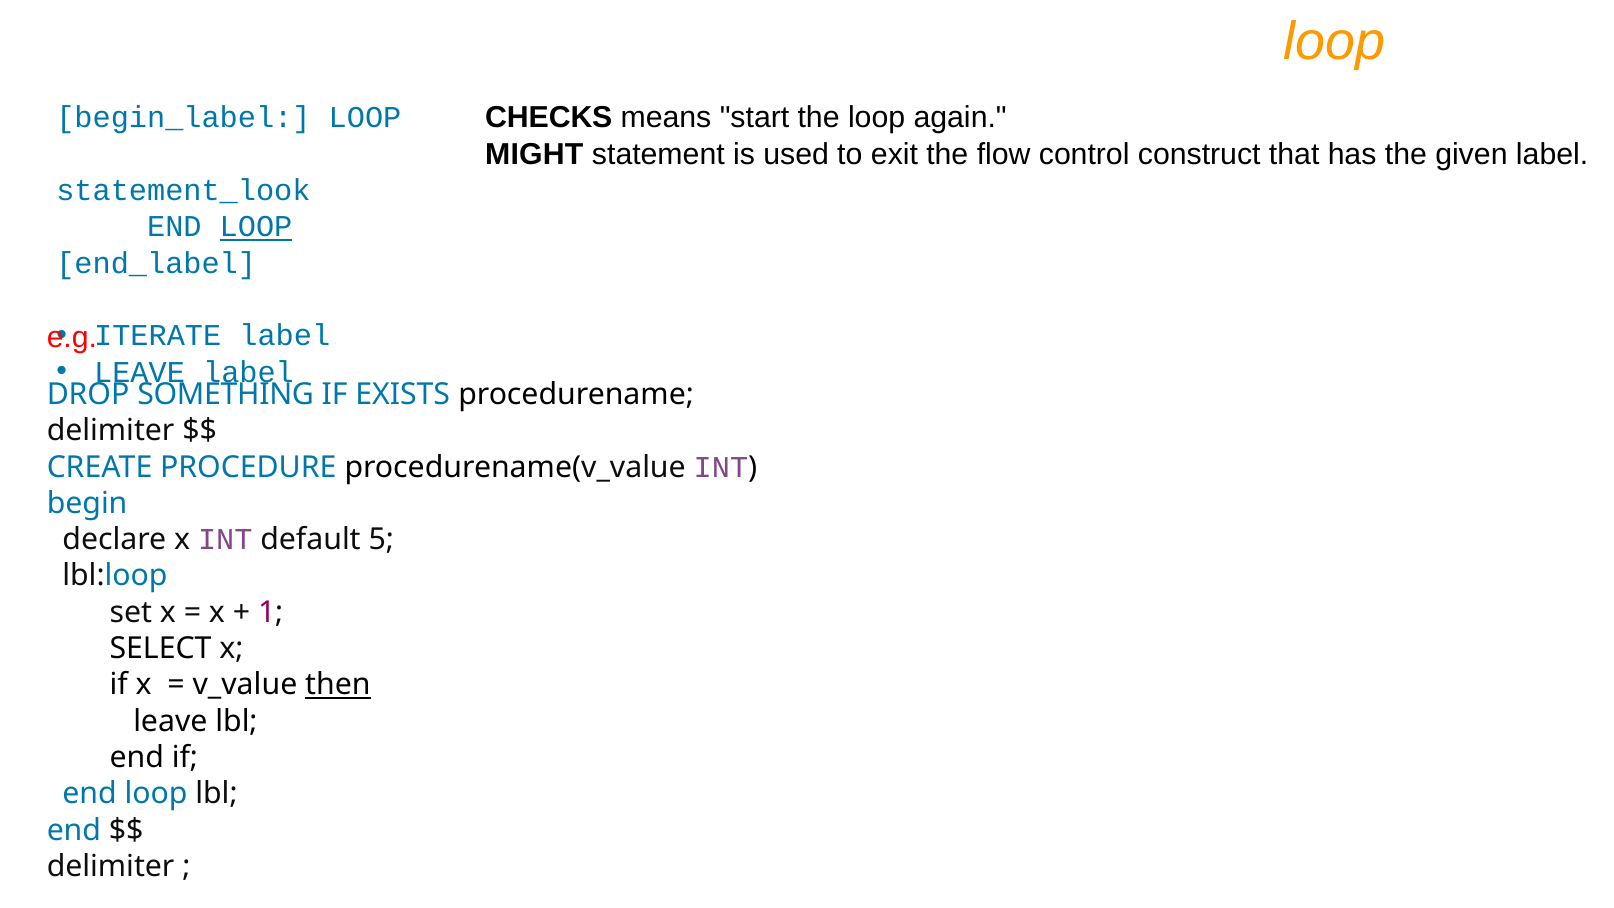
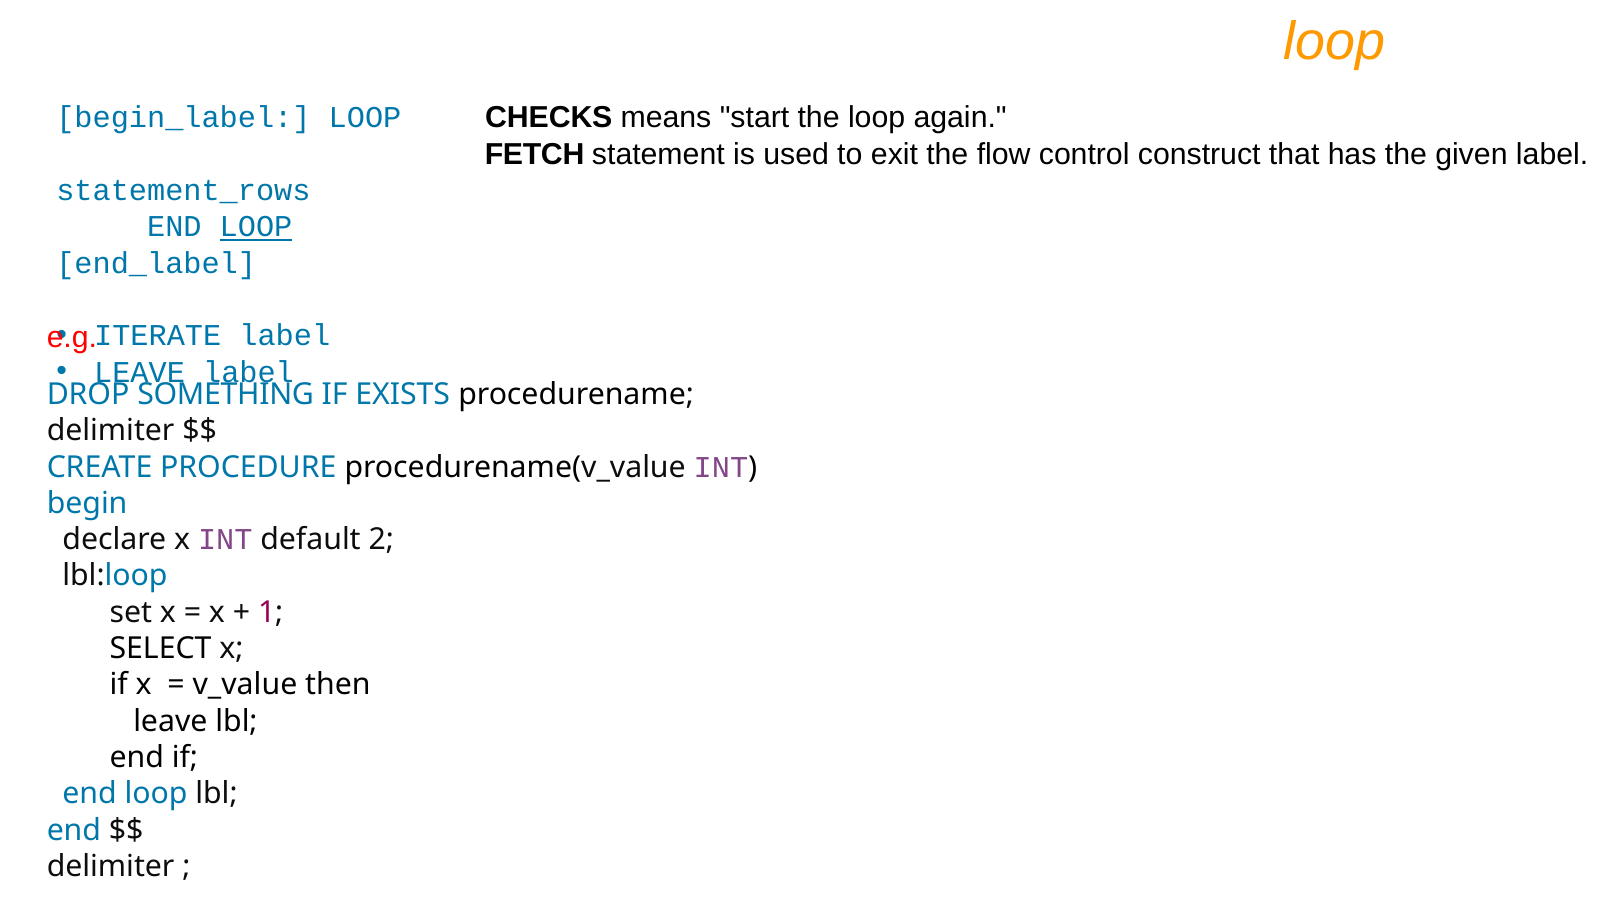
MIGHT: MIGHT -> FETCH (535, 154)
statement_look: statement_look -> statement_rows (183, 191)
5: 5 -> 2 (381, 540)
then underline: present -> none (338, 685)
